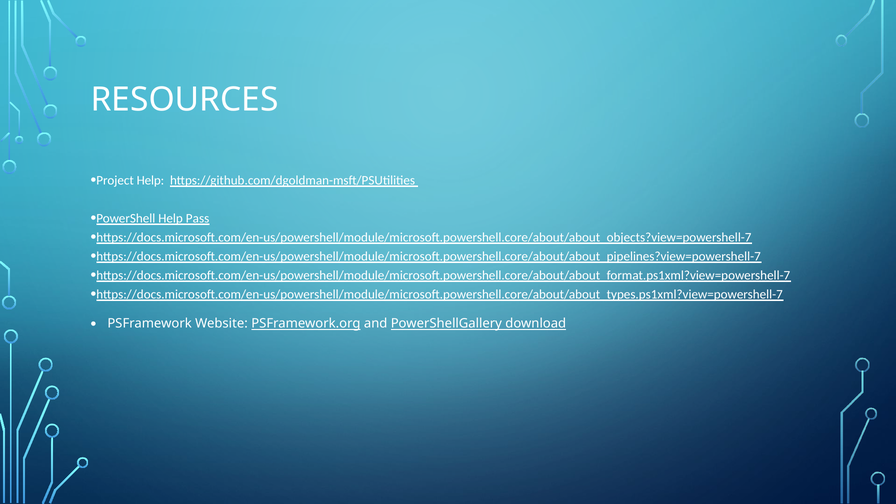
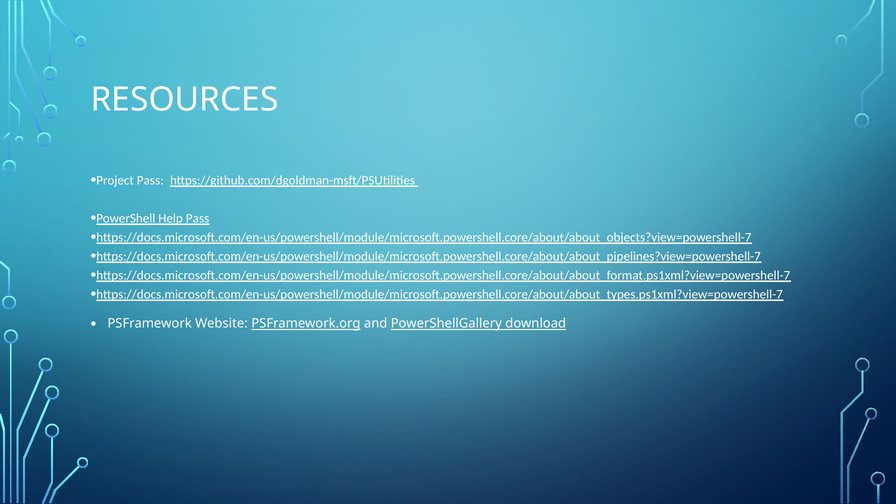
Project Help: Help -> Pass (150, 181)
